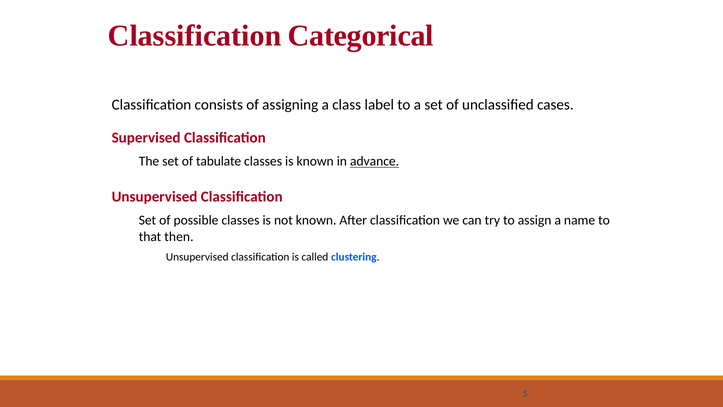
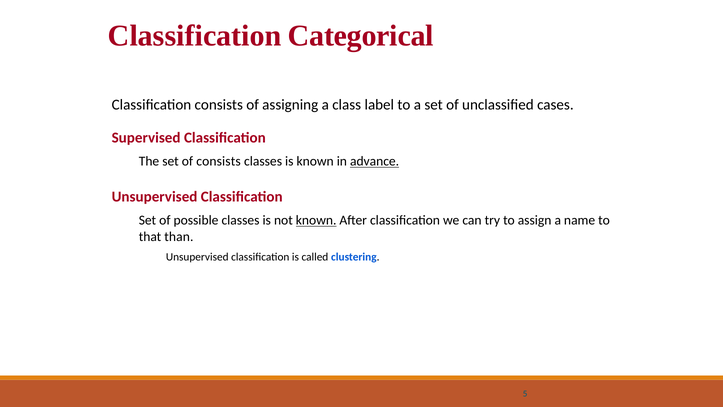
of tabulate: tabulate -> consists (219, 161)
known underline: none -> present (316, 220)
then: then -> than (179, 237)
